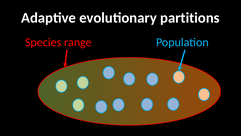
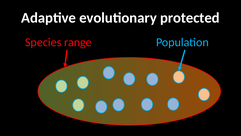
partitions: partitions -> protected (190, 18)
